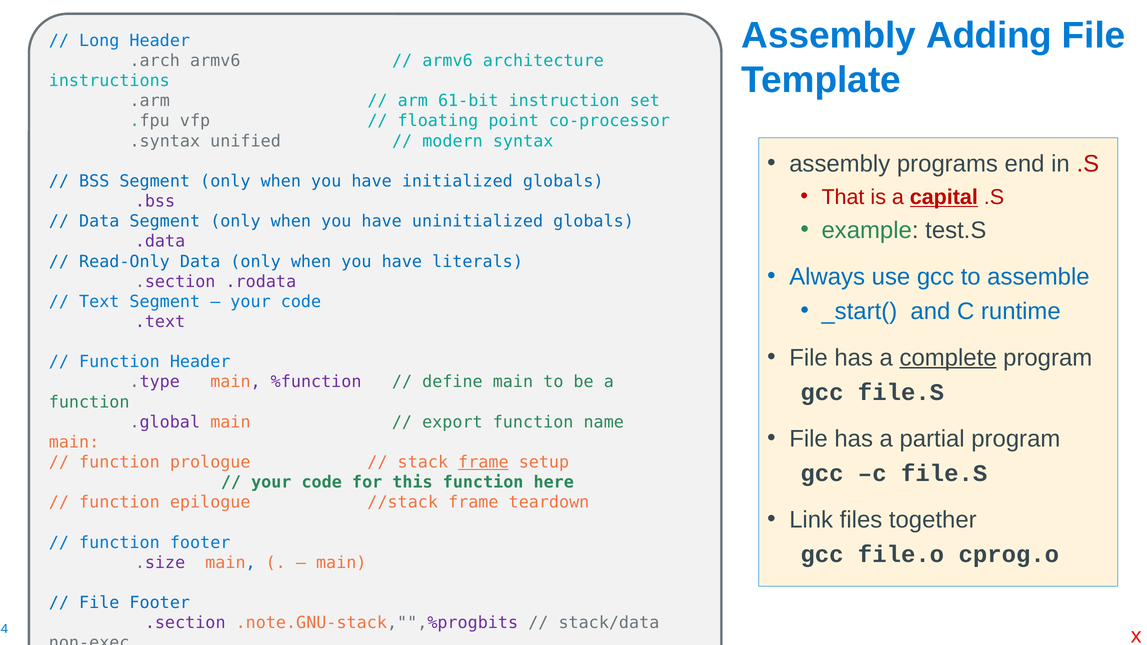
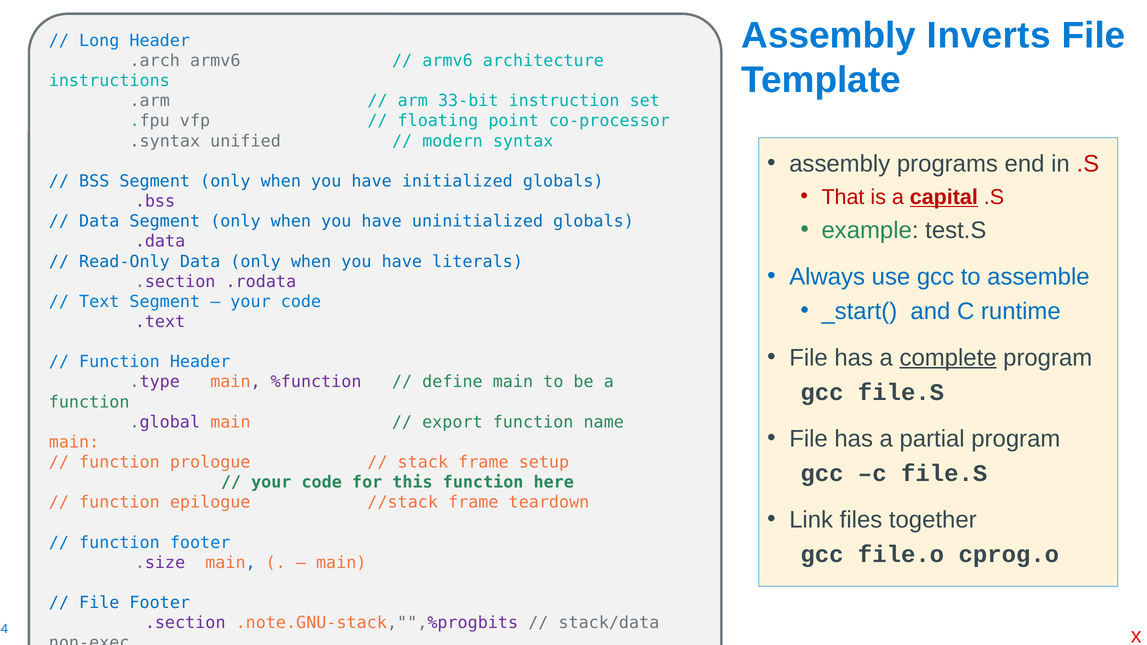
Adding: Adding -> Inverts (989, 36)
61-bit: 61-bit -> 33-bit (468, 101)
frame underline: present -> none (483, 462)
